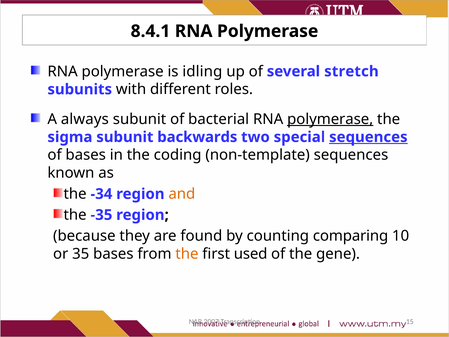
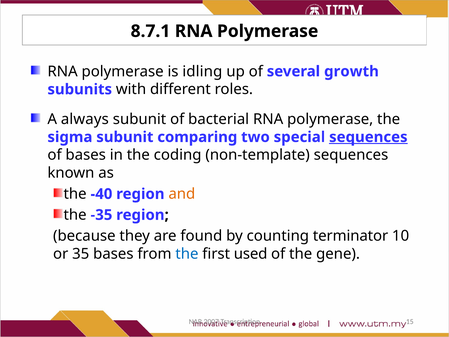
8.4.1: 8.4.1 -> 8.7.1 (150, 31)
stretch: stretch -> growth (351, 71)
polymerase underline: present -> none (330, 119)
backwards: backwards -> comparing (197, 137)
-34: -34 -> -40 (101, 194)
comparing: comparing -> terminator (351, 236)
the colour: orange -> blue (187, 254)
